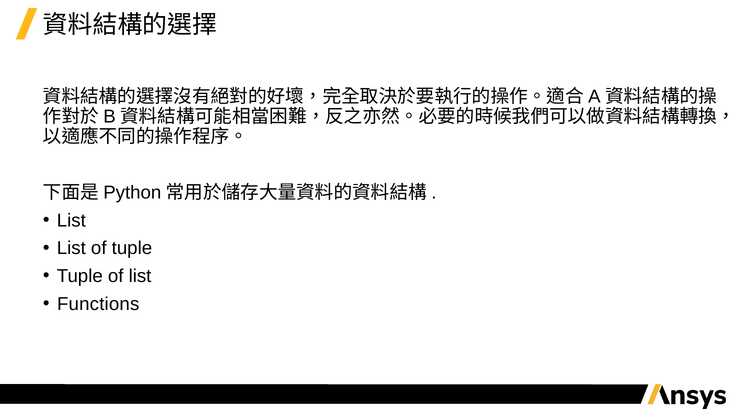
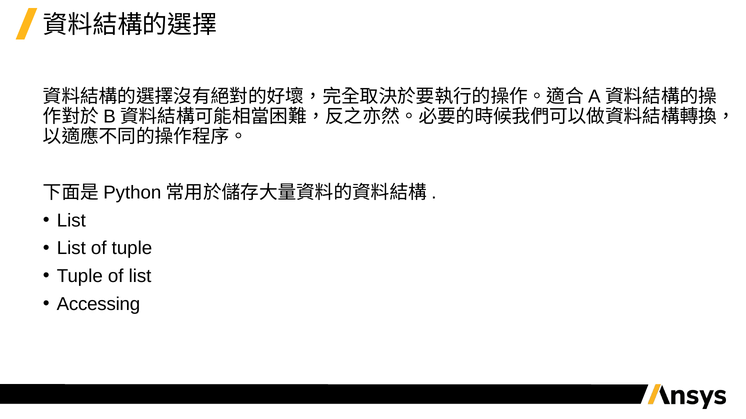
Functions: Functions -> Accessing (98, 304)
